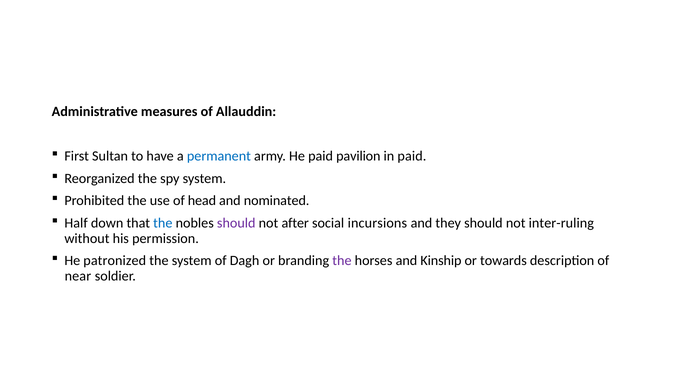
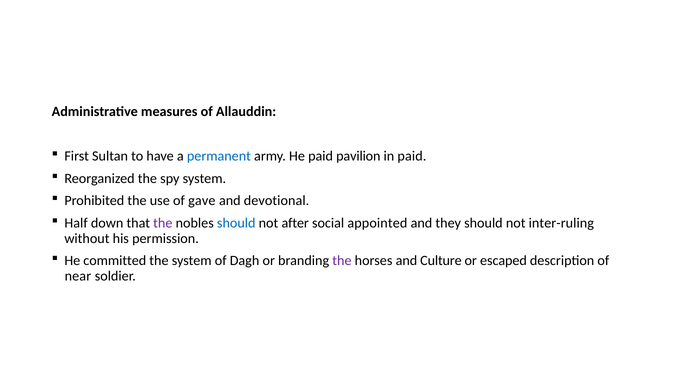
head: head -> gave (202, 201)
nominated: nominated -> devotional (277, 201)
the colour: blue -> purple (163, 223)
should colour: purple -> blue (236, 223)
incursions: incursions -> appointed (377, 223)
patronized: patronized -> committed (115, 261)
Kinship: Kinship -> Culture (441, 261)
towards: towards -> escaped (503, 261)
